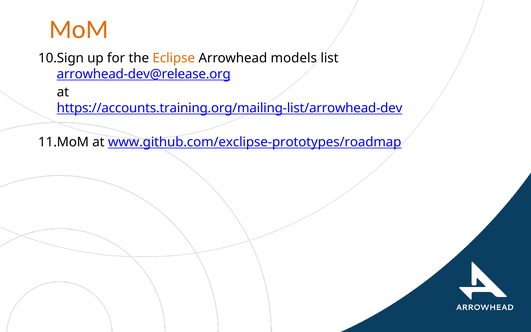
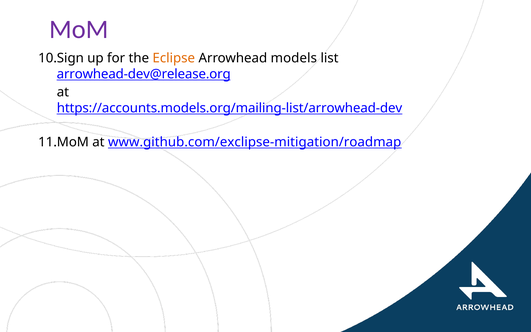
MoM colour: orange -> purple (79, 29)
https://accounts.training.org/mailing-list/arrowhead-dev: https://accounts.training.org/mailing-list/arrowhead-dev -> https://accounts.models.org/mailing-list/arrowhead-dev (230, 108)
www.github.com/exclipse-prototypes/roadmap: www.github.com/exclipse-prototypes/roadmap -> www.github.com/exclipse-mitigation/roadmap (255, 142)
